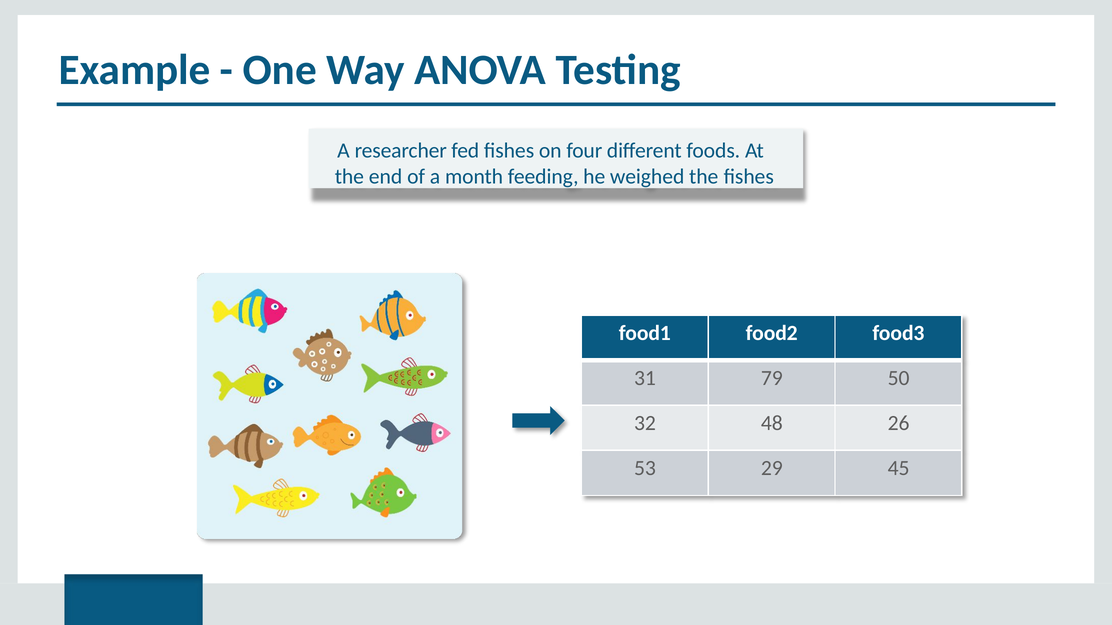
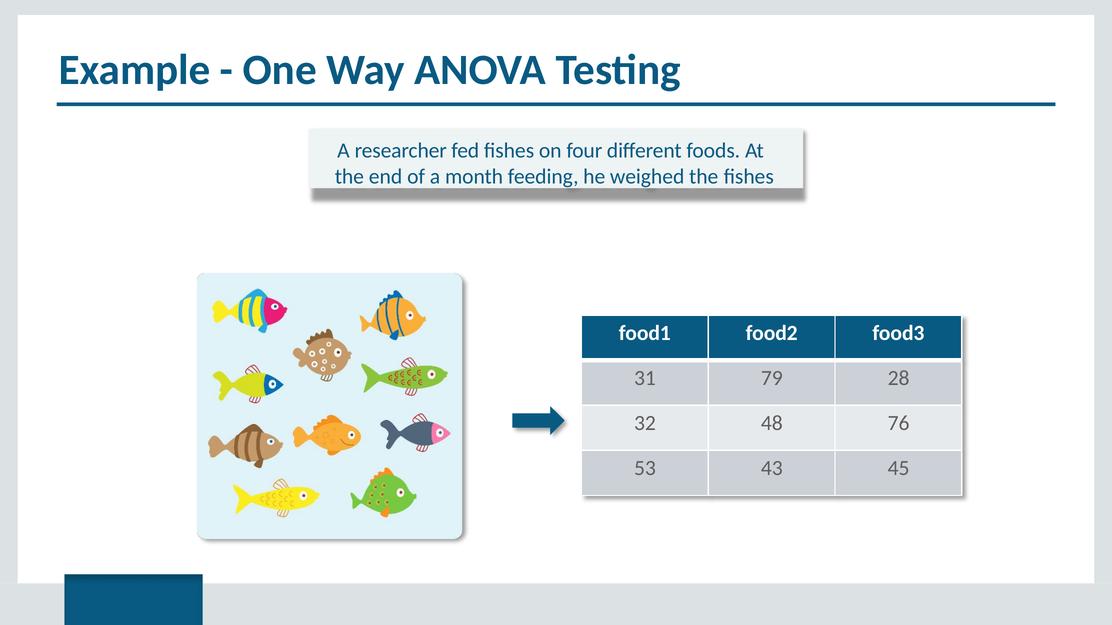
50: 50 -> 28 (899, 378)
26: 26 -> 76 (899, 423)
29: 29 -> 43 (772, 468)
